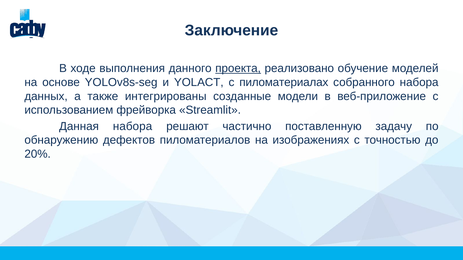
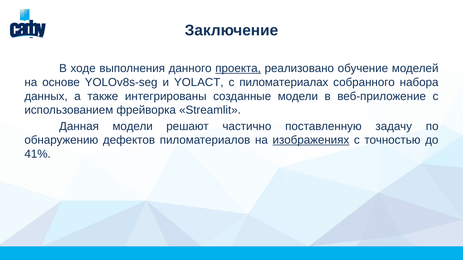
Данная набора: набора -> модели (133, 126)
изображениях underline: none -> present (311, 140)
20%: 20% -> 41% (38, 154)
